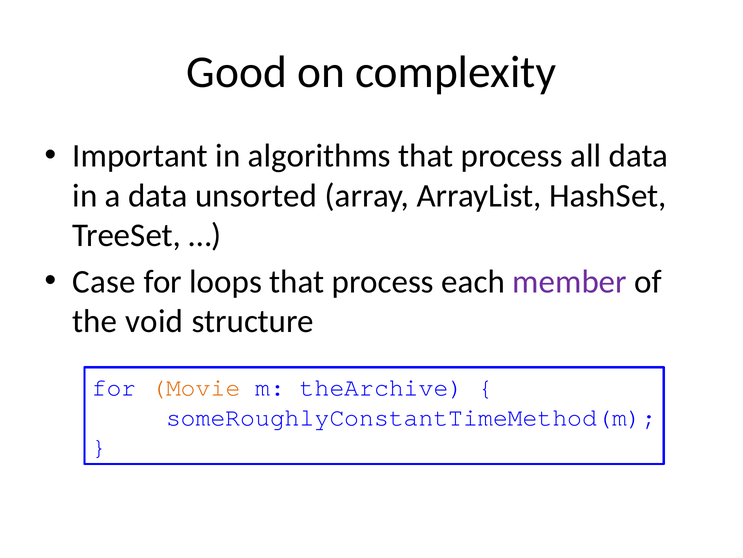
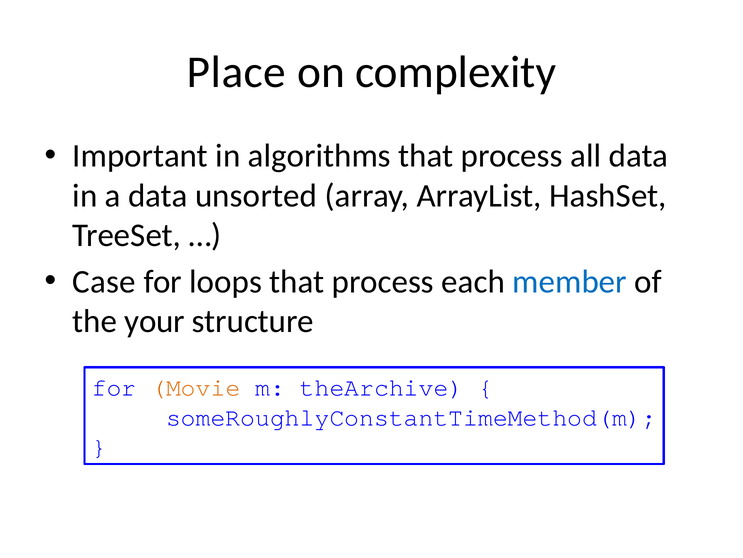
Good: Good -> Place (236, 72)
member colour: purple -> blue (570, 281)
void: void -> your (155, 321)
